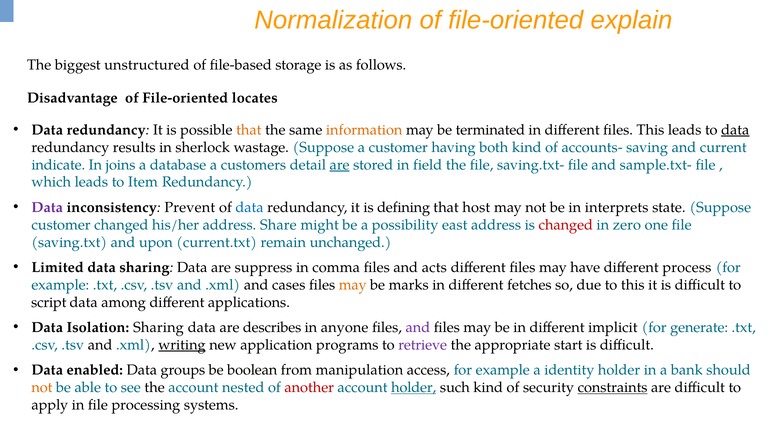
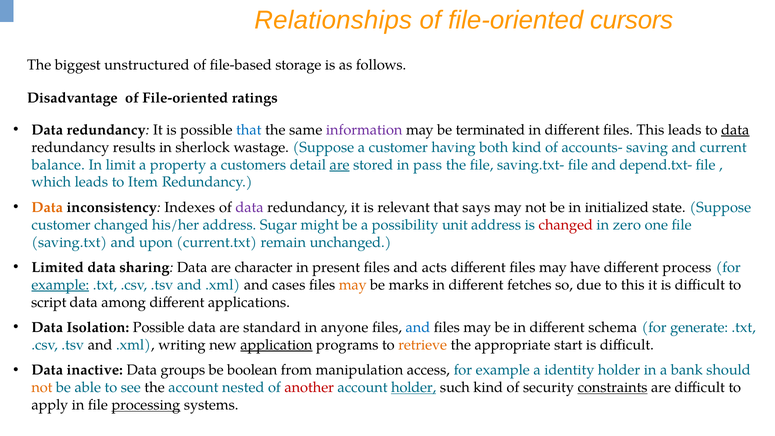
Normalization: Normalization -> Relationships (333, 20)
explain: explain -> cursors (632, 20)
locates: locates -> ratings (255, 98)
that colour: orange -> blue (249, 130)
information colour: orange -> purple (364, 130)
indicate: indicate -> balance (58, 165)
joins: joins -> limit (121, 165)
database: database -> property (178, 165)
field: field -> pass (428, 165)
sample.txt-: sample.txt- -> depend.txt- (656, 165)
Data colour: purple -> orange (47, 207)
Prevent: Prevent -> Indexes (190, 207)
data colour: blue -> purple (250, 207)
defining: defining -> relevant (404, 207)
host: host -> says (476, 207)
interprets: interprets -> initialized (617, 207)
Share: Share -> Sugar (278, 225)
east: east -> unit (455, 225)
suppress: suppress -> character (264, 267)
comma: comma -> present (336, 267)
example underline: none -> present (60, 285)
Isolation Sharing: Sharing -> Possible (159, 327)
describes: describes -> standard (272, 327)
and colour: purple -> blue (418, 327)
implicit: implicit -> schema (613, 327)
writing underline: present -> none (182, 345)
application underline: none -> present (276, 345)
retrieve colour: purple -> orange (423, 345)
enabled: enabled -> inactive (95, 370)
processing underline: none -> present (146, 405)
